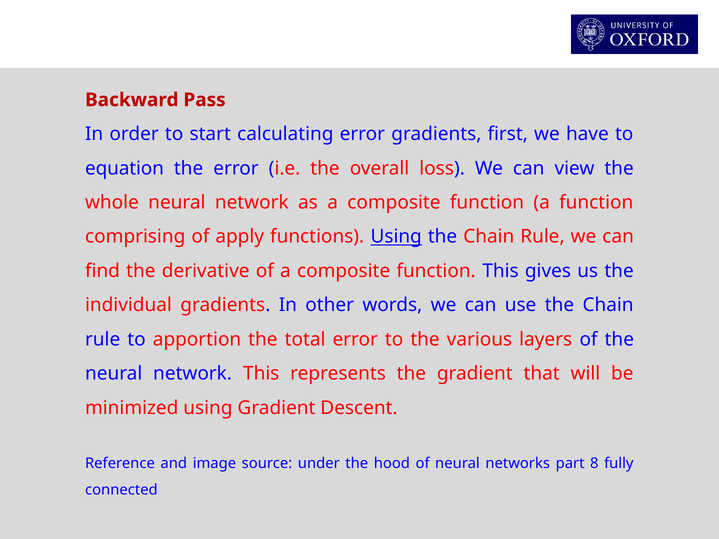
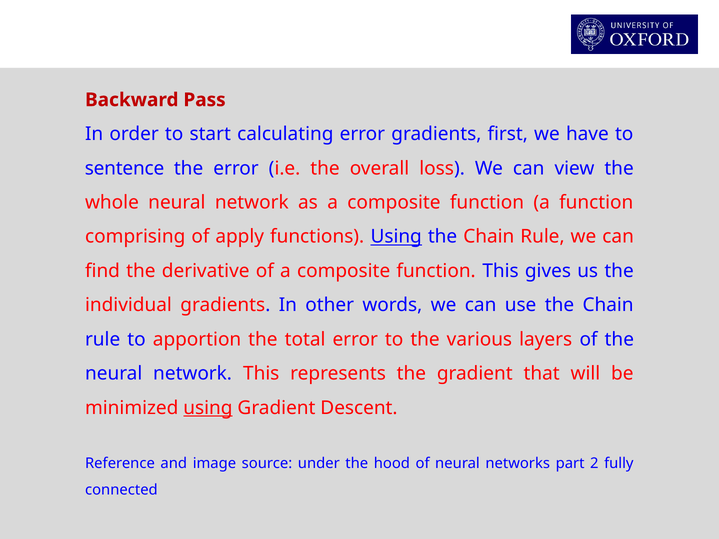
equation: equation -> sentence (125, 168)
using underline: none -> present (208, 408)
8: 8 -> 2 (594, 464)
